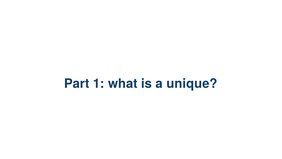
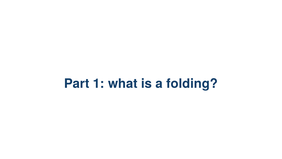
unique: unique -> folding (192, 83)
